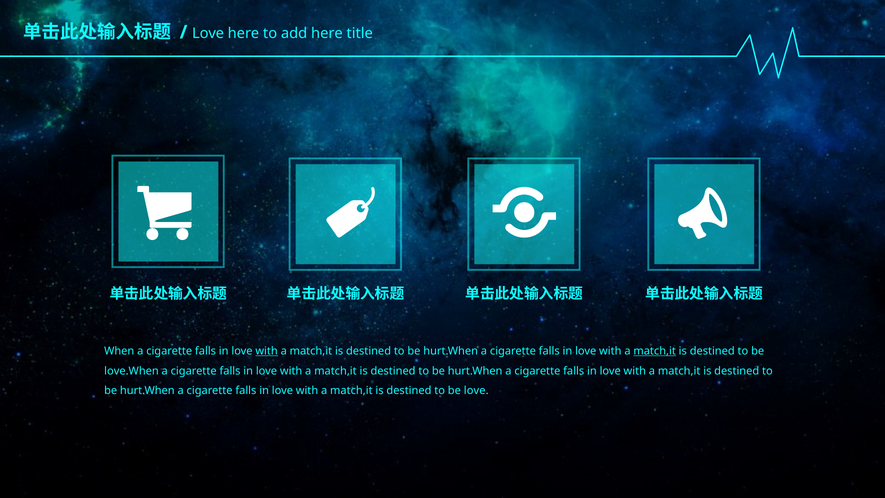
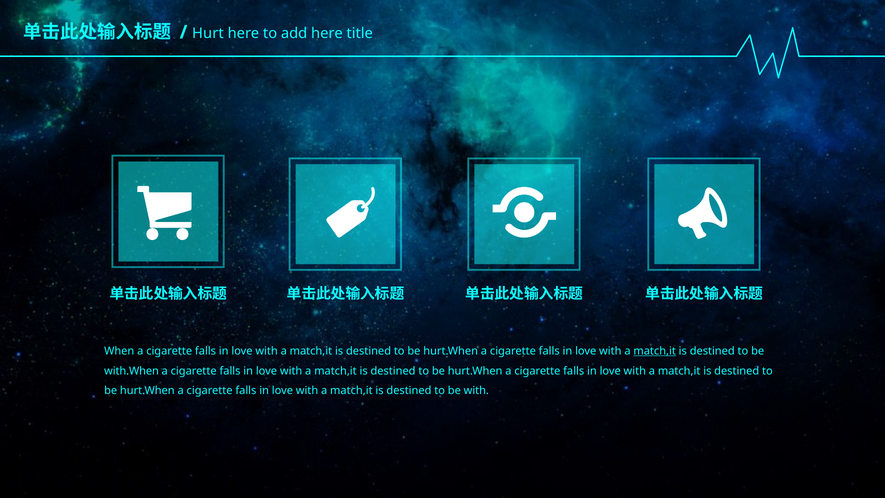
Love: Love -> Hurt (208, 33)
with underline: present -> none (267, 351)
love.When: love.When -> with.When (132, 371)
be love: love -> with (476, 391)
